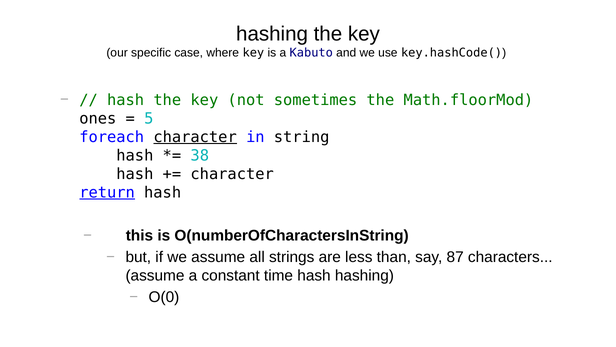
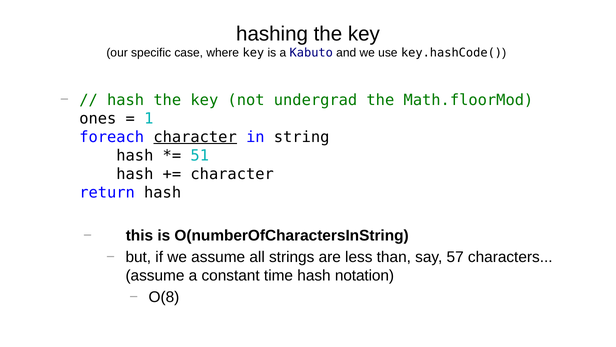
sometimes: sometimes -> undergrad (316, 100)
5: 5 -> 1 (149, 118)
38: 38 -> 51 (200, 155)
return underline: present -> none (107, 192)
87: 87 -> 57 (455, 257)
hash hashing: hashing -> notation (364, 275)
O(0: O(0 -> O(8 (164, 297)
